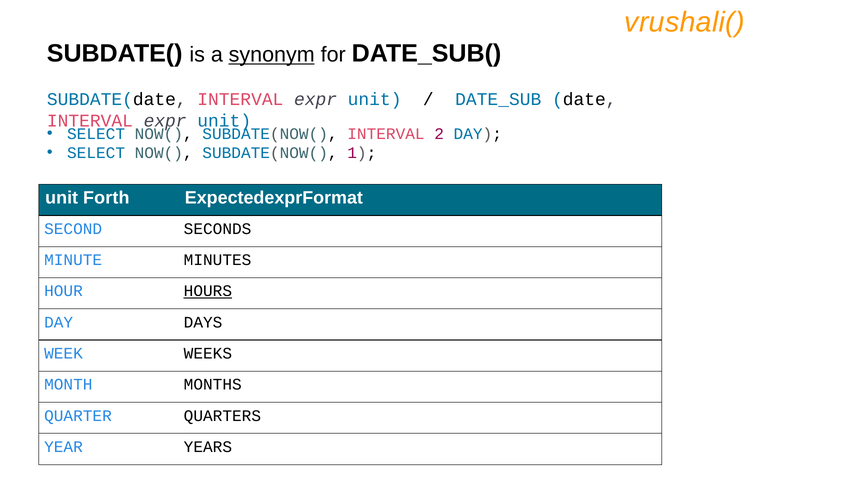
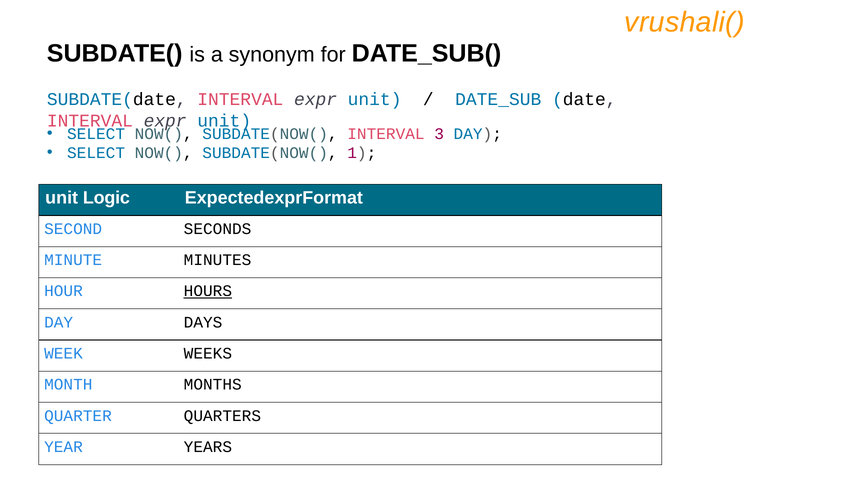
synonym underline: present -> none (272, 55)
2: 2 -> 3 (439, 134)
Forth: Forth -> Logic (106, 198)
